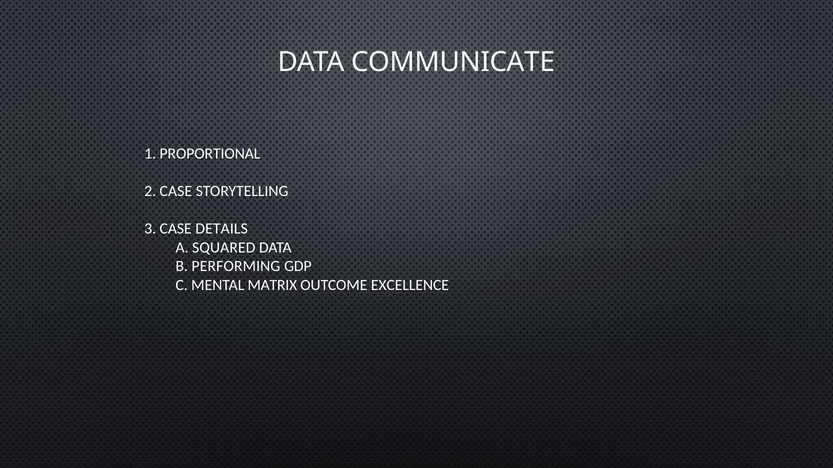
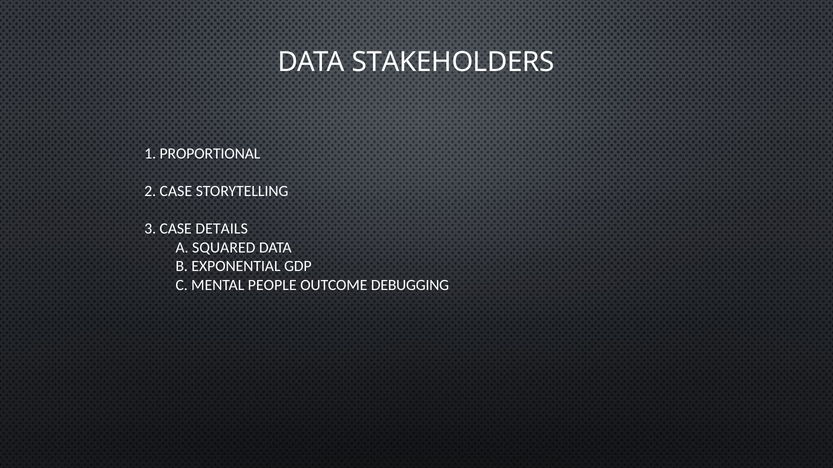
COMMUNICATE: COMMUNICATE -> STAKEHOLDERS (453, 62)
PERFORMING: PERFORMING -> EXPONENTIAL (236, 266)
MATRIX: MATRIX -> PEOPLE (272, 285)
EXCELLENCE: EXCELLENCE -> DEBUGGING (410, 285)
